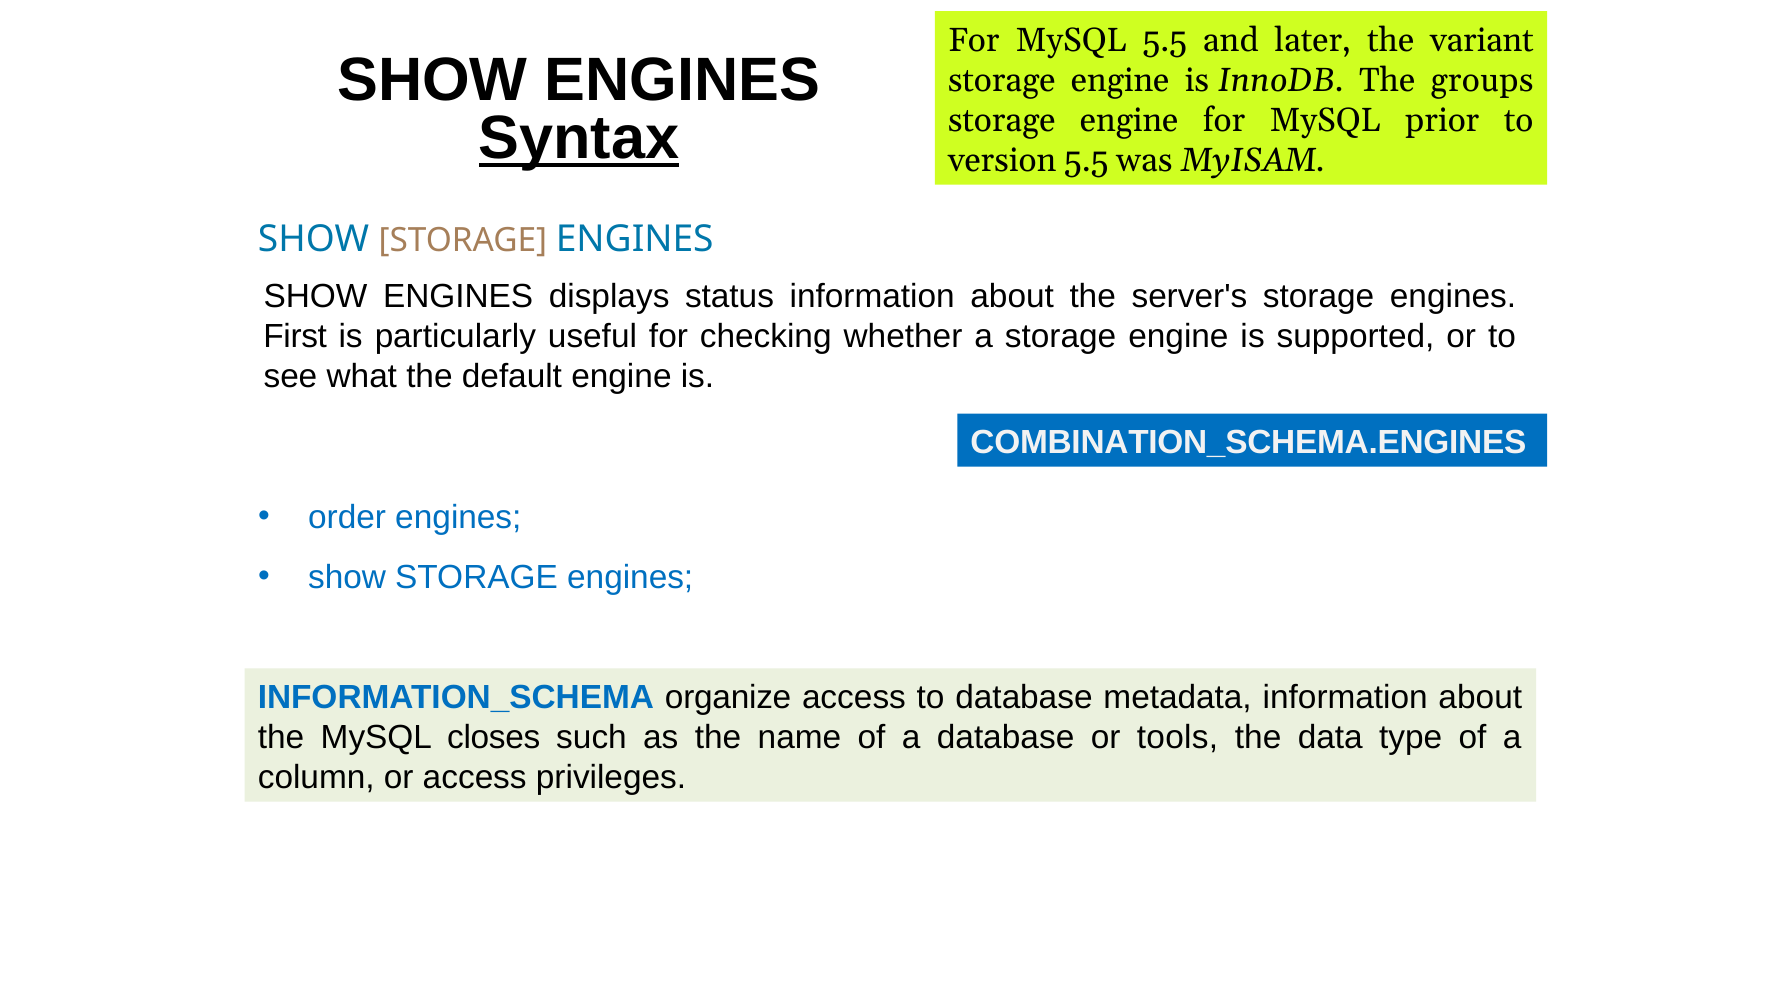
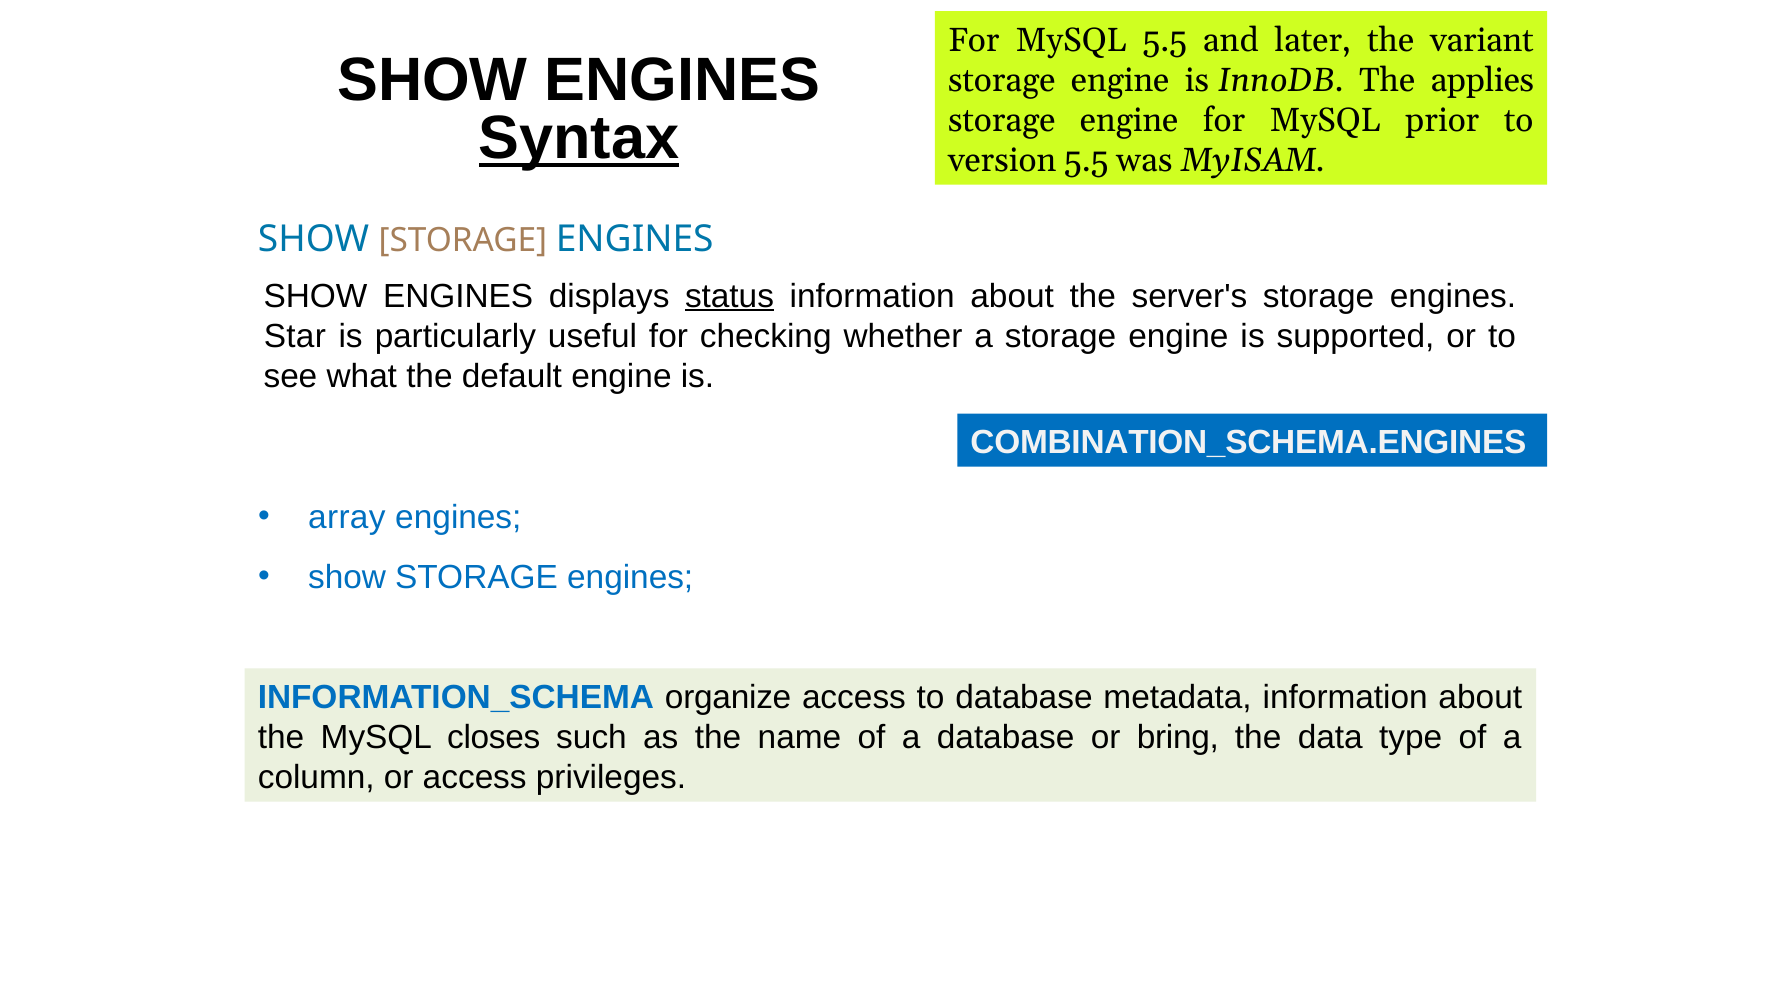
groups: groups -> applies (1482, 80)
status underline: none -> present (730, 296)
First: First -> Star (295, 336)
order: order -> array (347, 518)
tools: tools -> bring (1178, 737)
